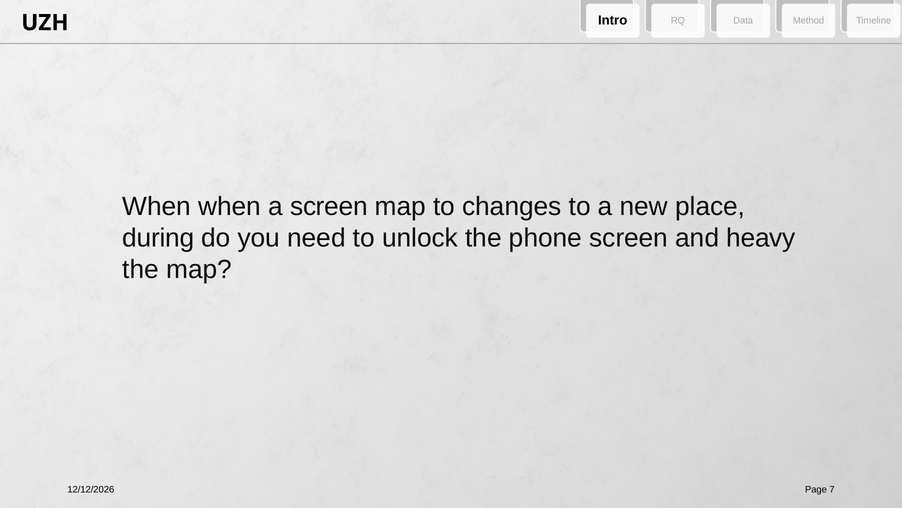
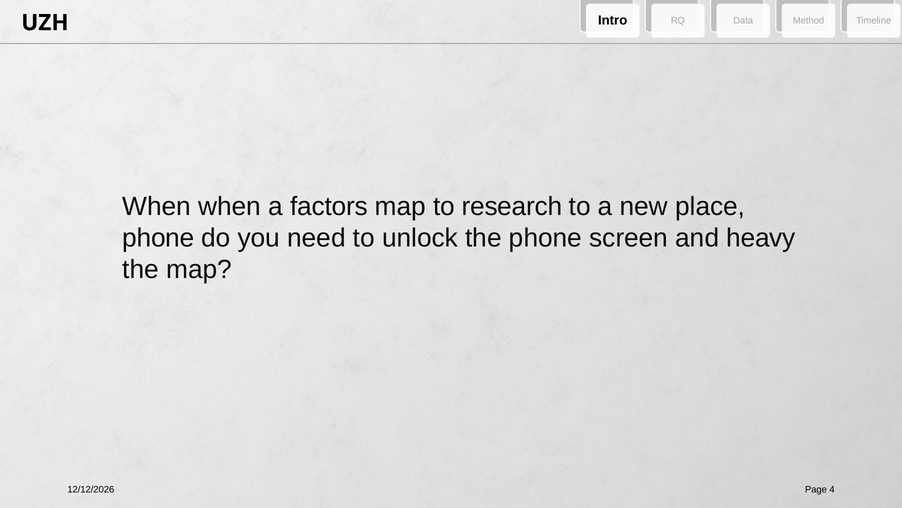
a screen: screen -> factors (329, 206)
changes: changes -> research (512, 206)
during: during -> phone (158, 238)
7: 7 -> 4 (832, 489)
